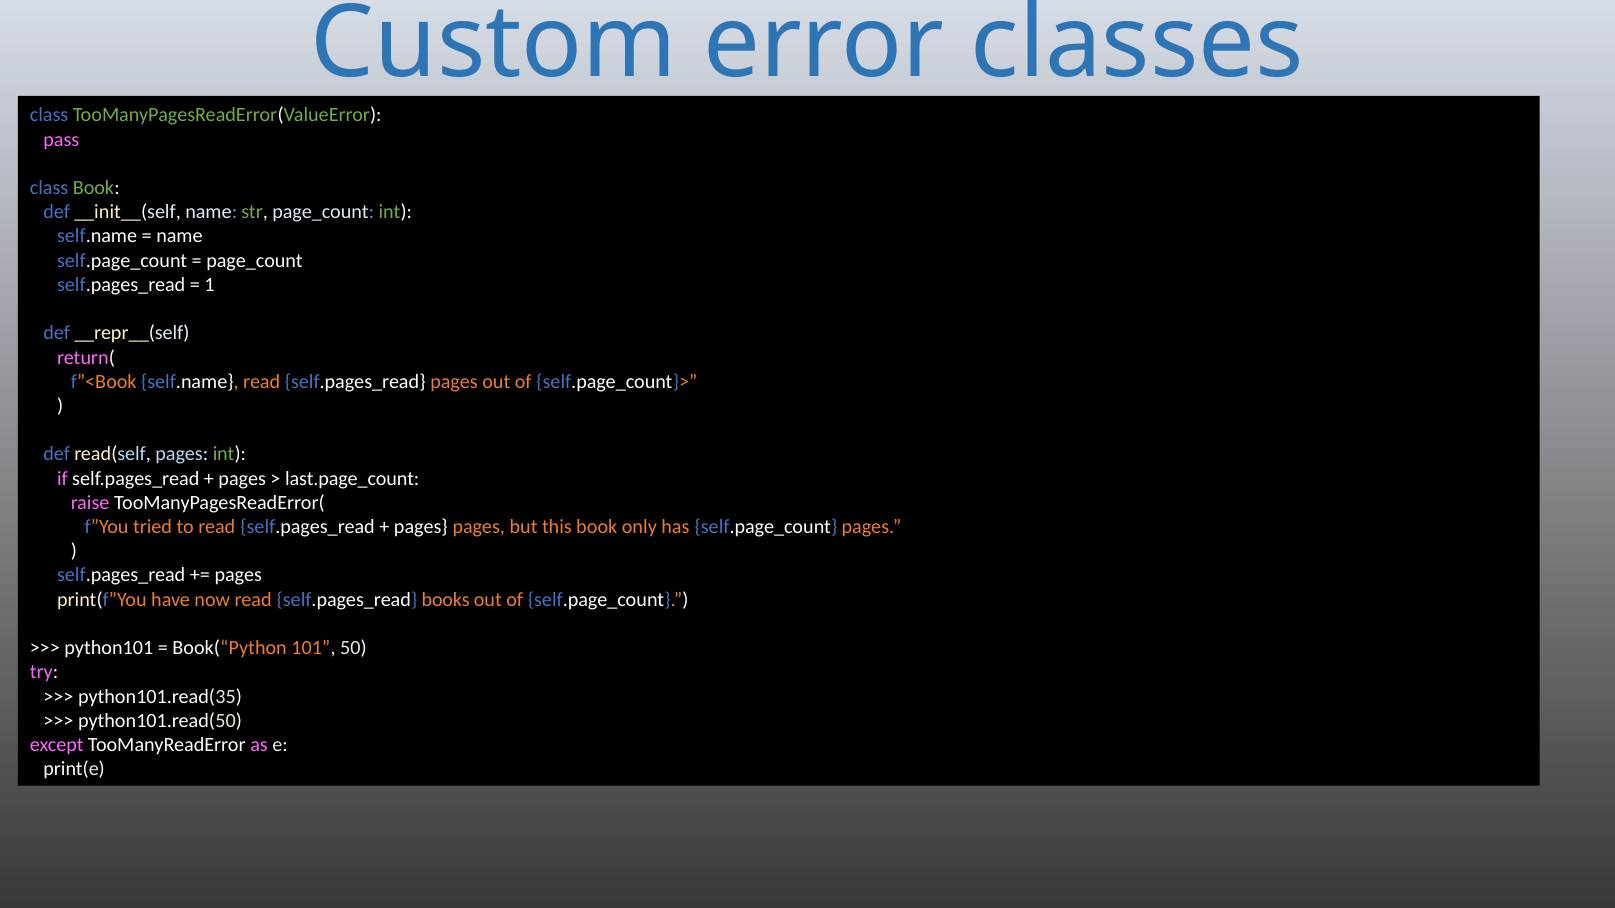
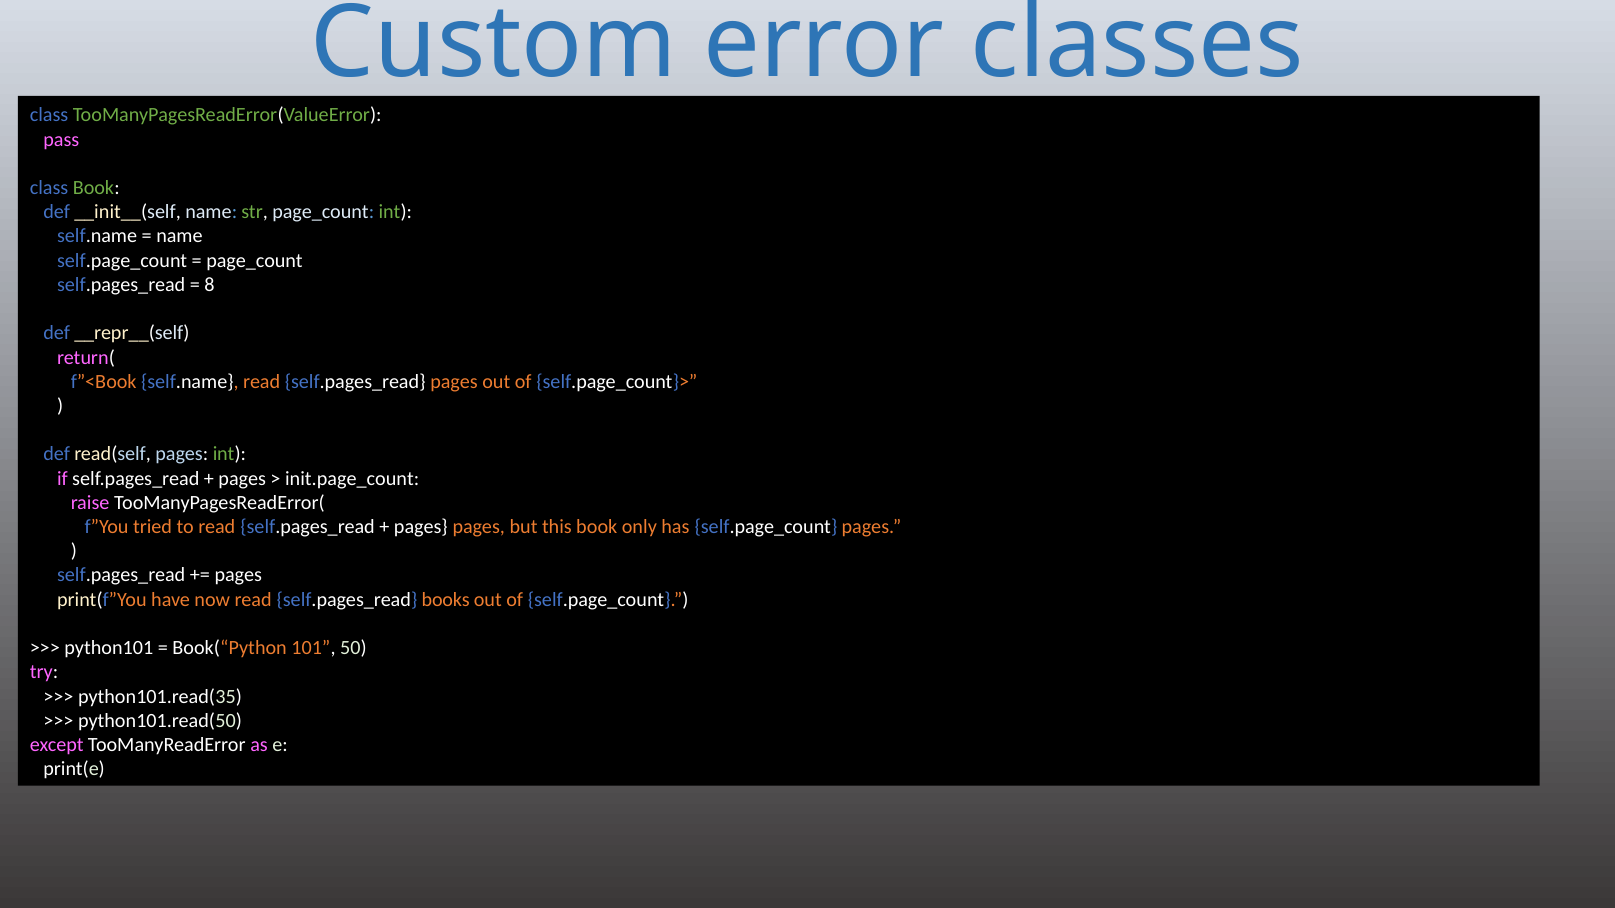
1: 1 -> 8 (210, 285)
last.page_count: last.page_count -> init.page_count (352, 479)
